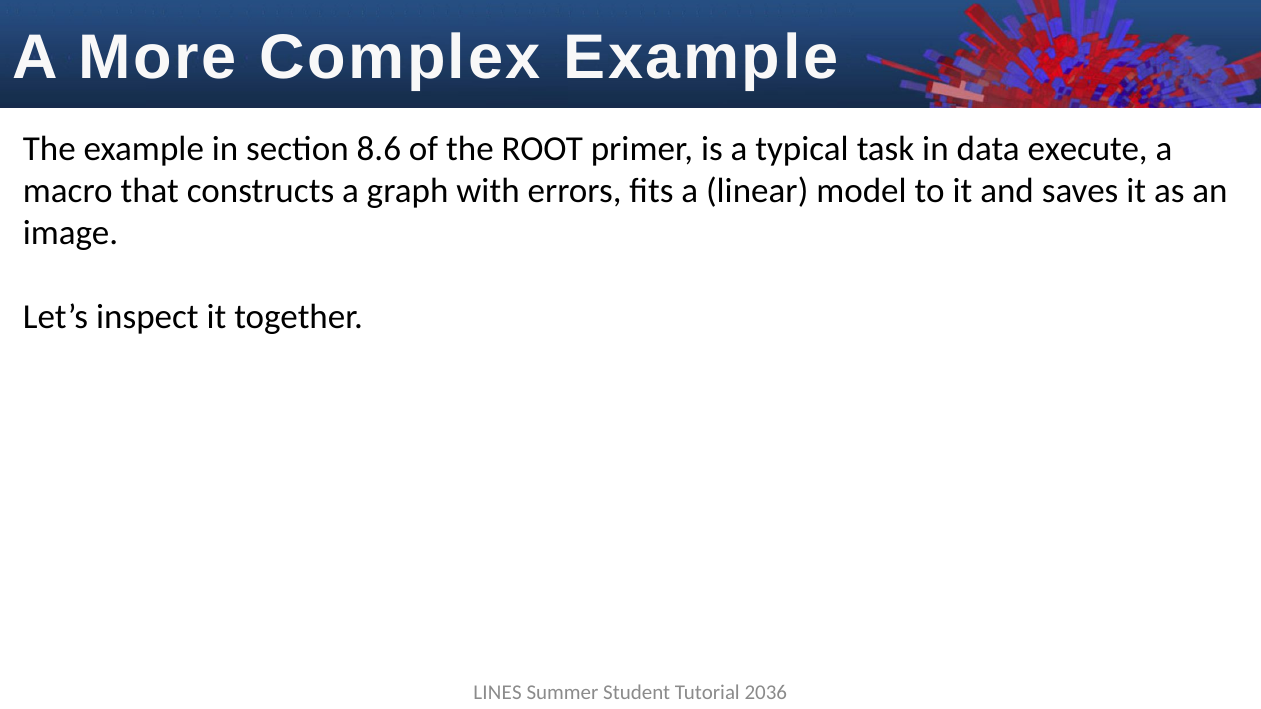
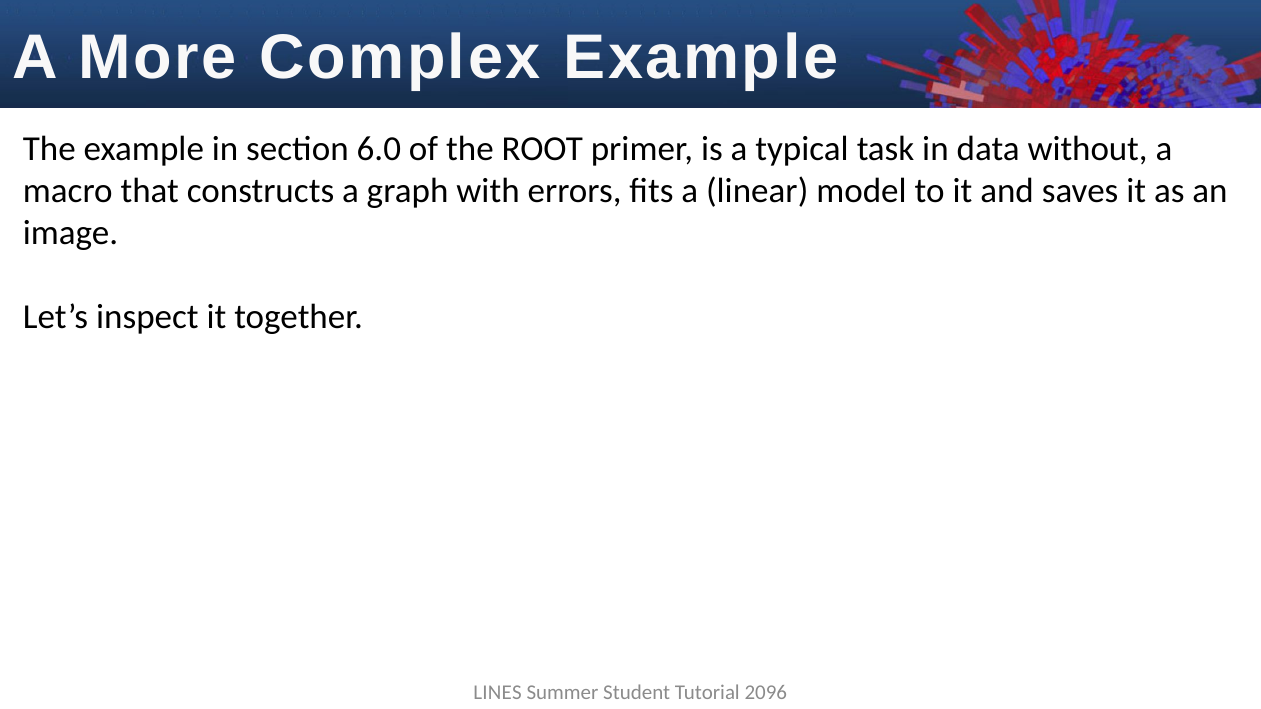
8.6: 8.6 -> 6.0 (379, 149)
execute: execute -> without (1088, 149)
2036: 2036 -> 2096 (766, 693)
